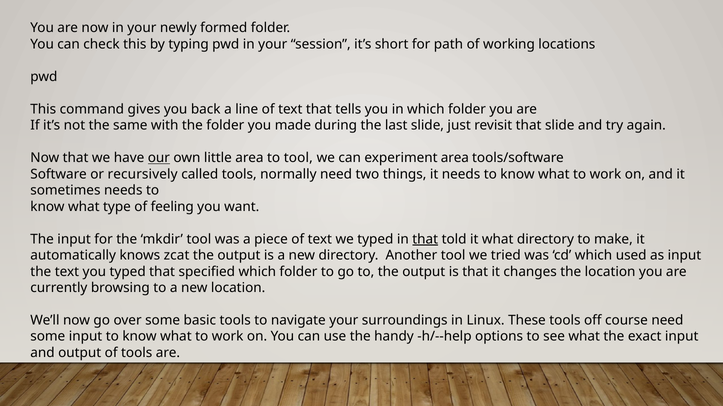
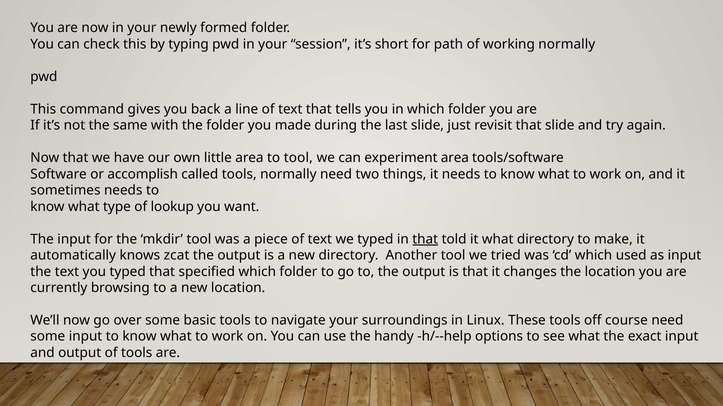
working locations: locations -> normally (567, 44)
our underline: present -> none (159, 158)
recursively: recursively -> accomplish (143, 174)
feeling: feeling -> lookup (172, 207)
